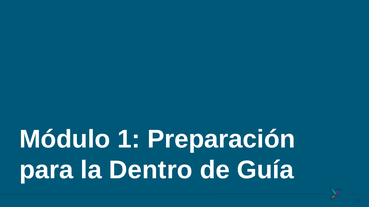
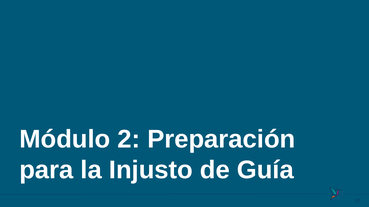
1: 1 -> 2 (129, 140)
Dentro: Dentro -> Injusto (151, 170)
